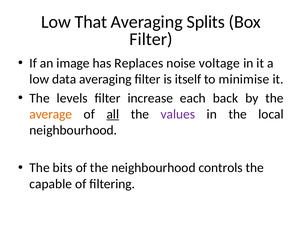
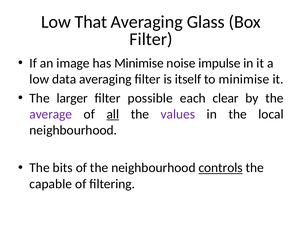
Splits: Splits -> Glass (206, 22)
has Replaces: Replaces -> Minimise (139, 63)
voltage: voltage -> impulse (219, 63)
levels: levels -> larger (72, 98)
increase: increase -> possible (150, 98)
back: back -> clear (226, 98)
average colour: orange -> purple (51, 114)
controls underline: none -> present (221, 168)
